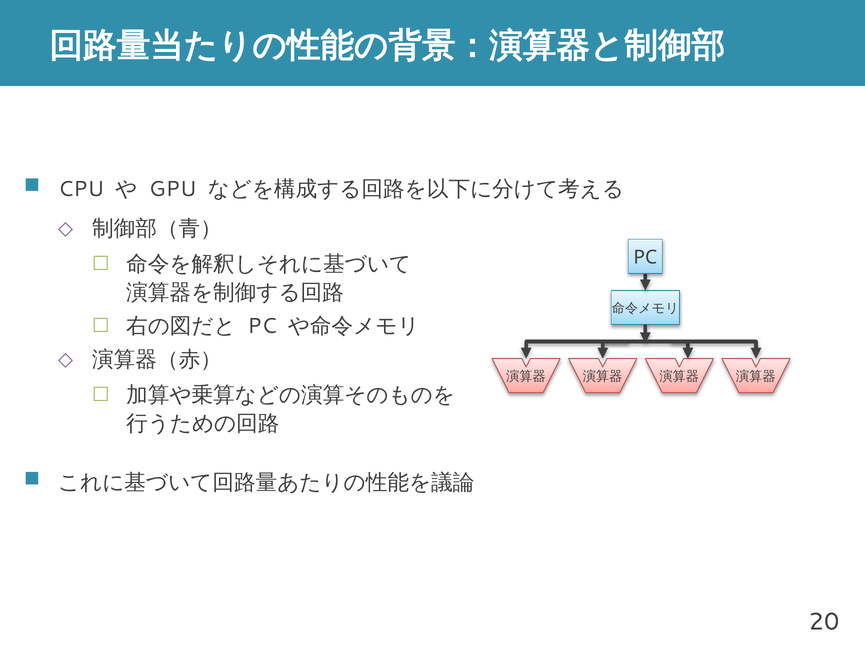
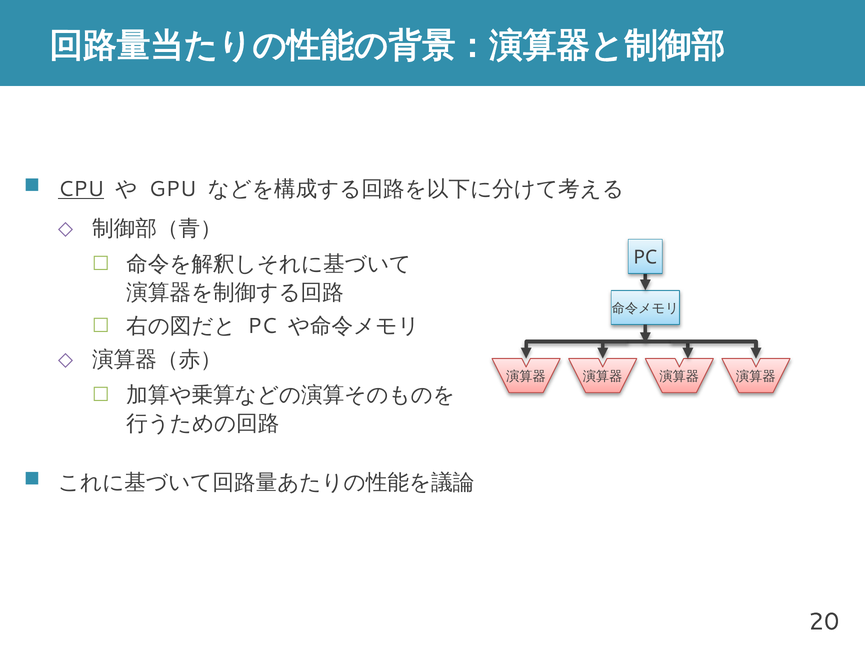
CPU underline: none -> present (81, 189)
